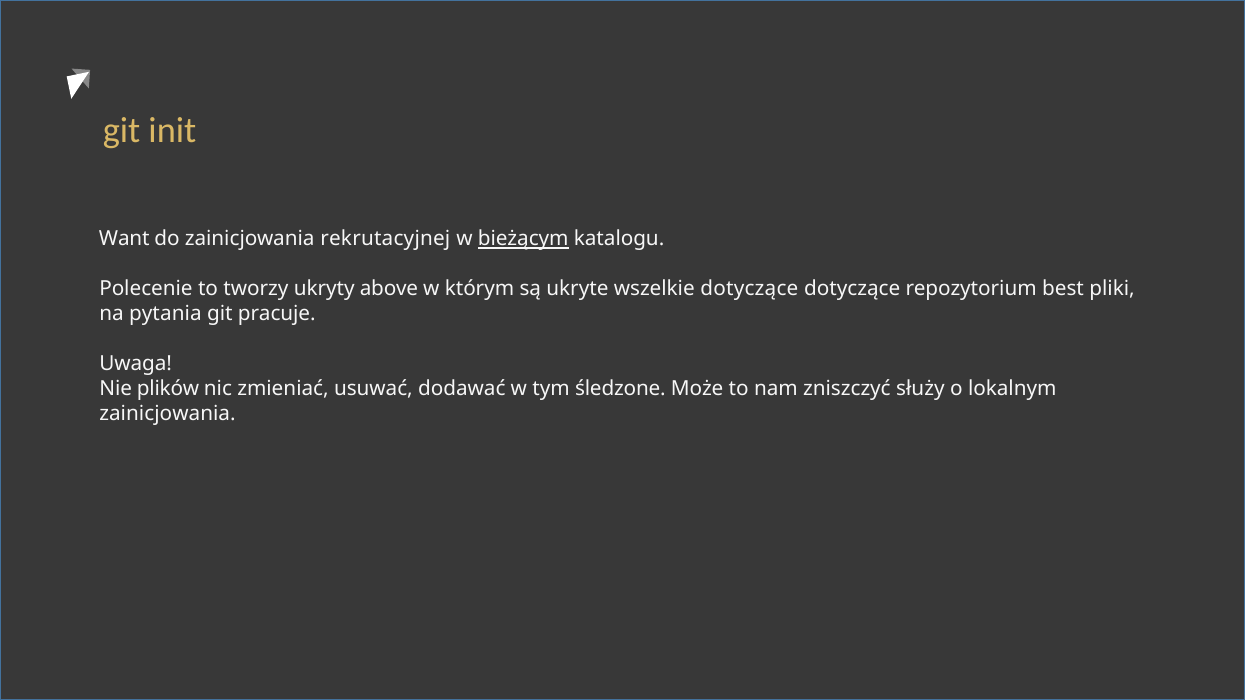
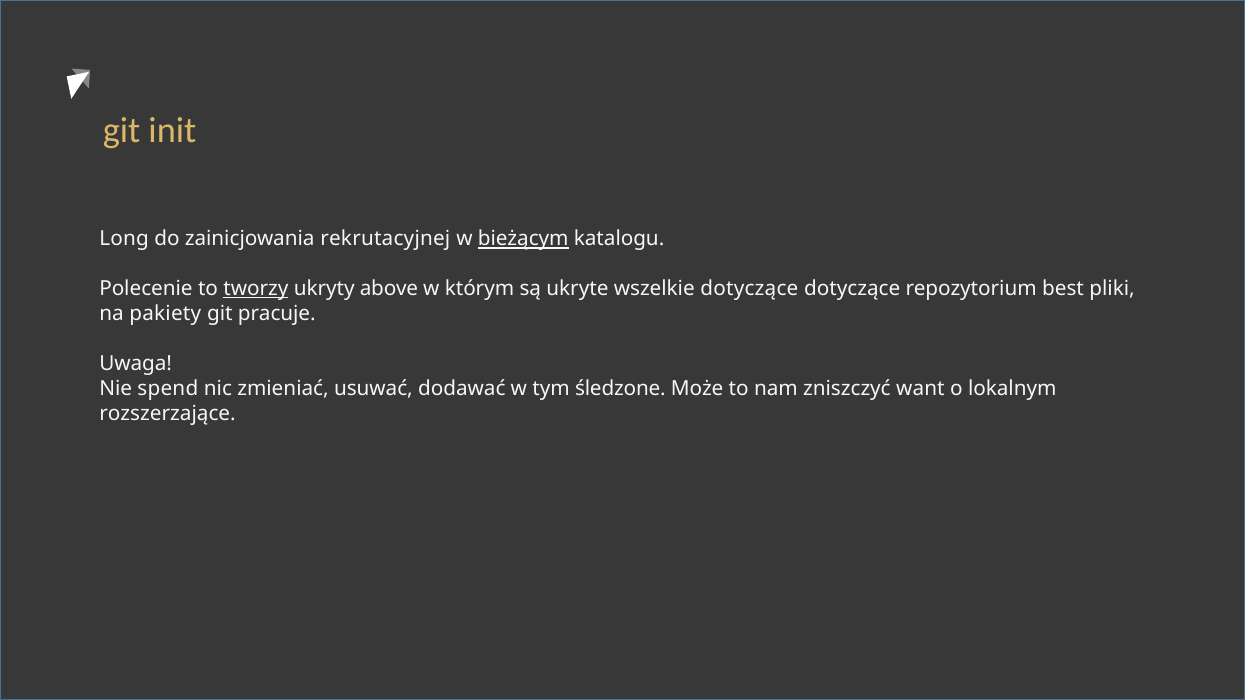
Want: Want -> Long (124, 239)
tworzy underline: none -> present (256, 289)
pytania: pytania -> pakiety (165, 314)
plików: plików -> spend (168, 388)
służy: służy -> want (920, 388)
zainicjowania: zainicjowania -> rozszerzające (168, 413)
